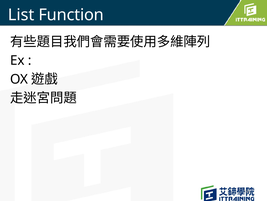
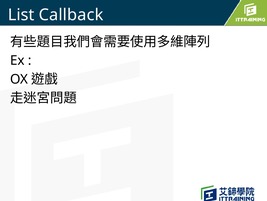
Function: Function -> Callback (71, 15)
